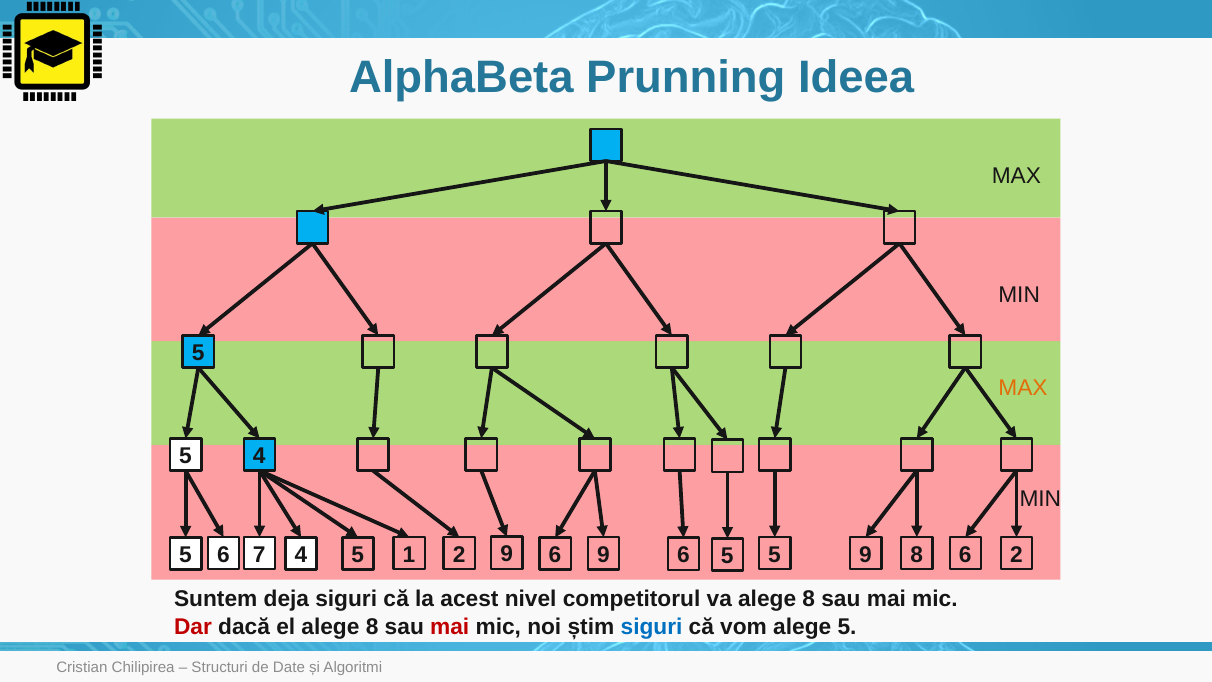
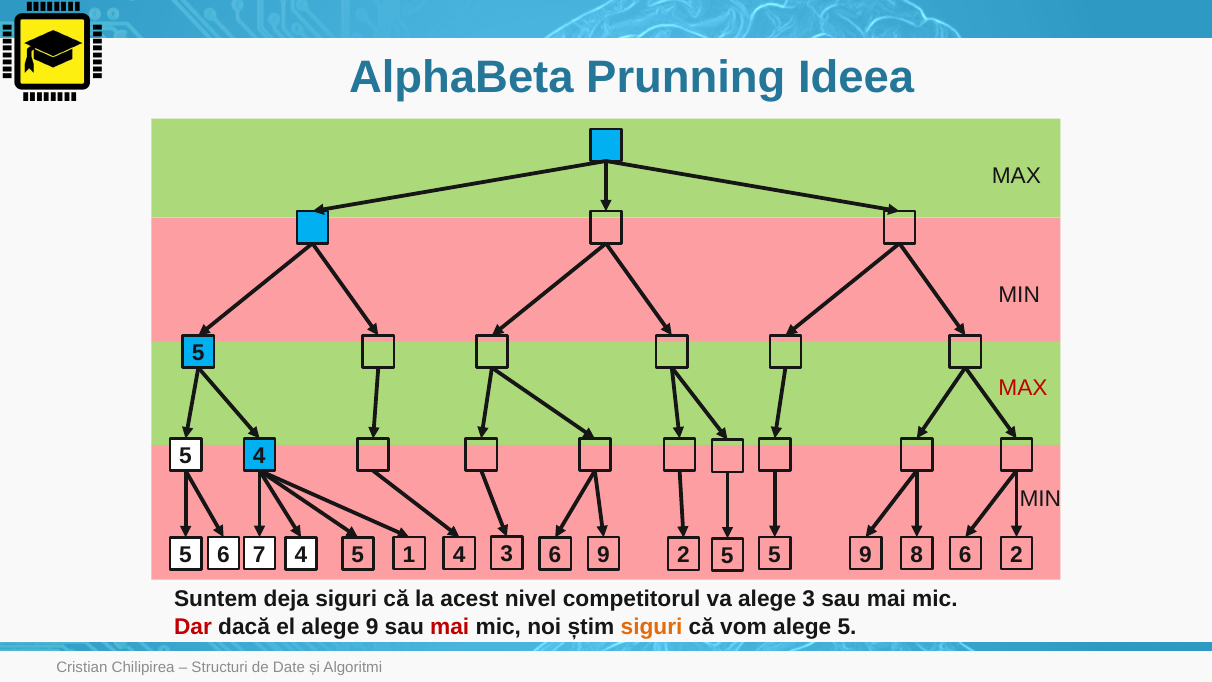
MAX colour: orange -> red (1023, 387)
7 2: 2 -> 4 (459, 555)
6: 6 -> 2 (683, 555)
1 9: 9 -> 3 (507, 554)
va alege 8: 8 -> 3 (809, 599)
el alege 8: 8 -> 9 (372, 626)
siguri colour: blue -> orange (652, 626)
